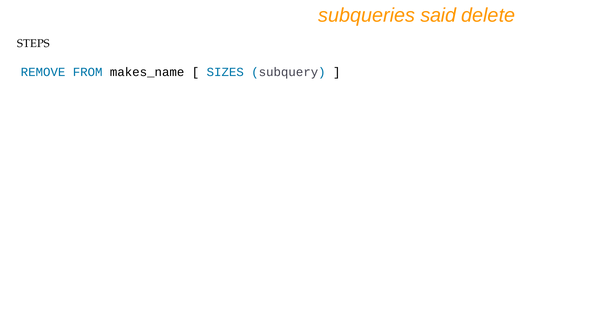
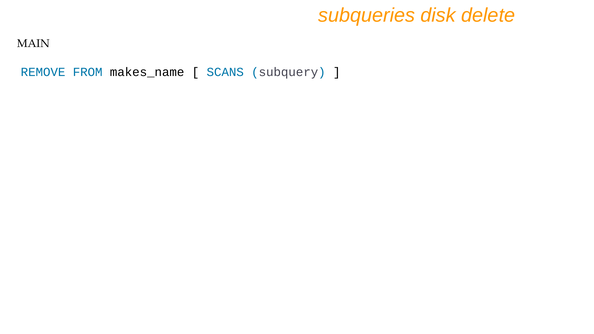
said: said -> disk (438, 15)
STEPS: STEPS -> MAIN (33, 43)
SIZES: SIZES -> SCANS (225, 72)
